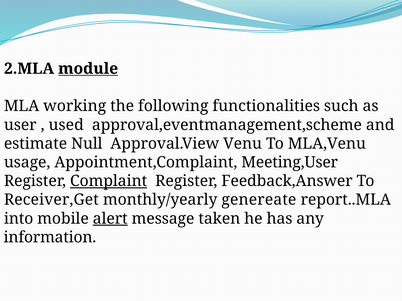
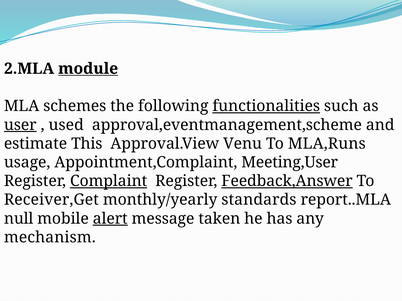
working: working -> schemes (75, 106)
functionalities underline: none -> present (266, 106)
user underline: none -> present (20, 125)
Null: Null -> This (87, 144)
MLA,Venu: MLA,Venu -> MLA,Runs (327, 144)
Feedback,Answer underline: none -> present (287, 181)
genereate: genereate -> standards (259, 200)
into: into -> null (19, 219)
information: information -> mechanism (50, 238)
